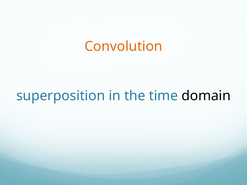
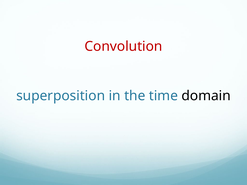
Convolution colour: orange -> red (124, 46)
